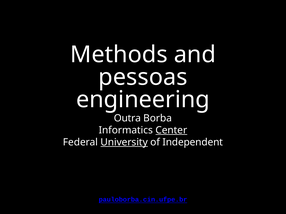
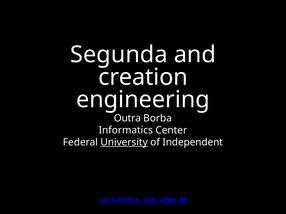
Methods: Methods -> Segunda (119, 55)
pessoas: pessoas -> creation (143, 77)
Center underline: present -> none (171, 131)
